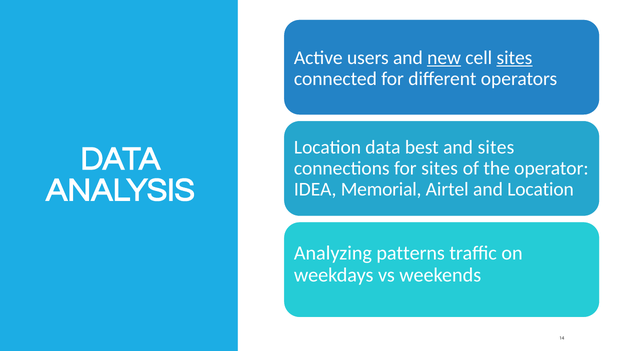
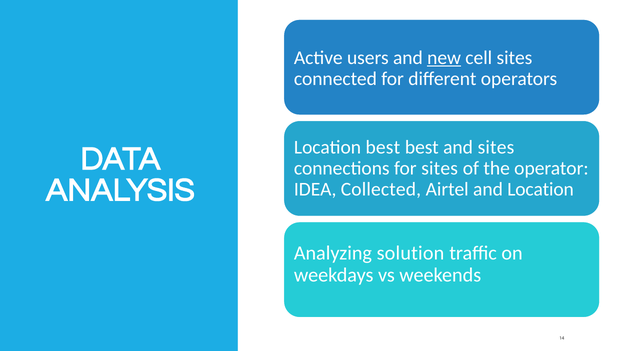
sites underline: present -> none (514, 58)
Location data: data -> best (383, 147)
Memorial: Memorial -> Collected (381, 189)
patterns: patterns -> solution (410, 253)
